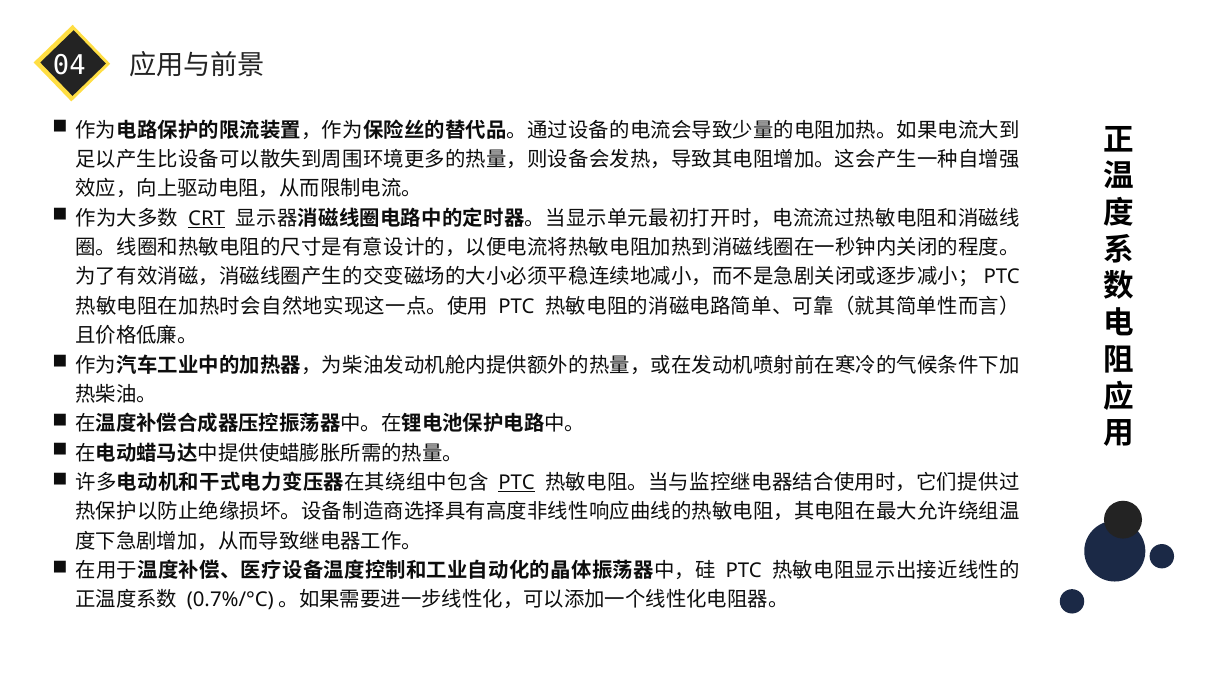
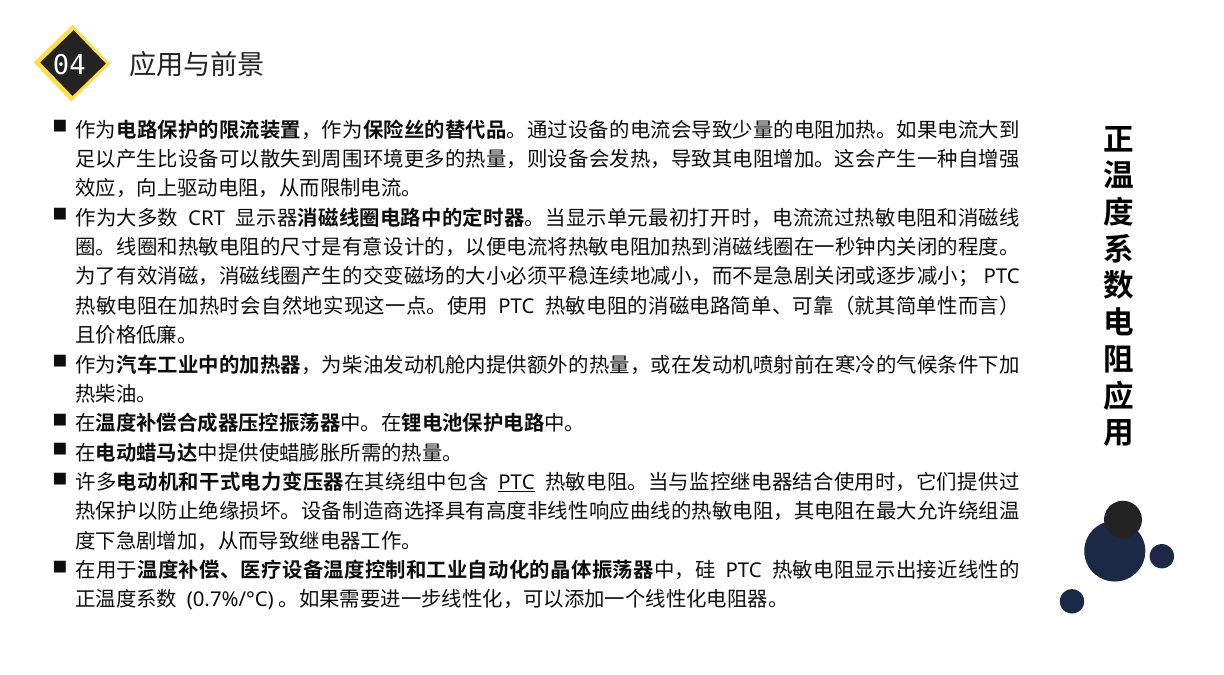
CRT underline: present -> none (207, 218)
